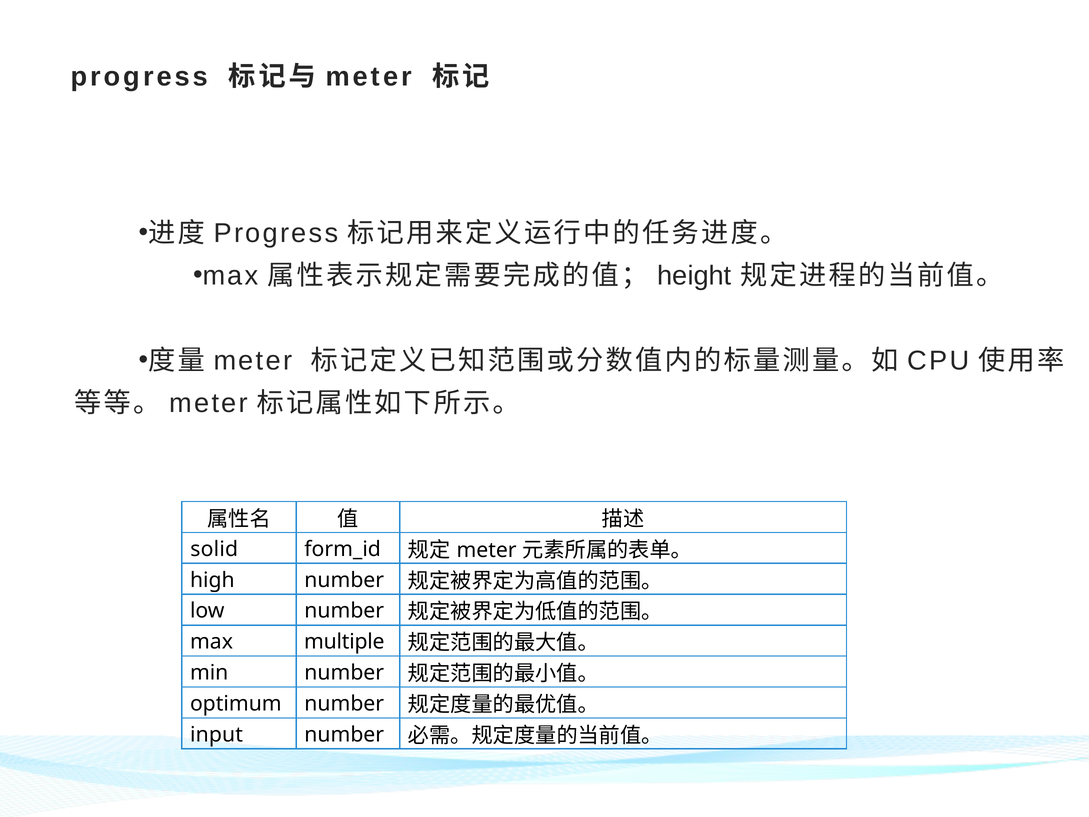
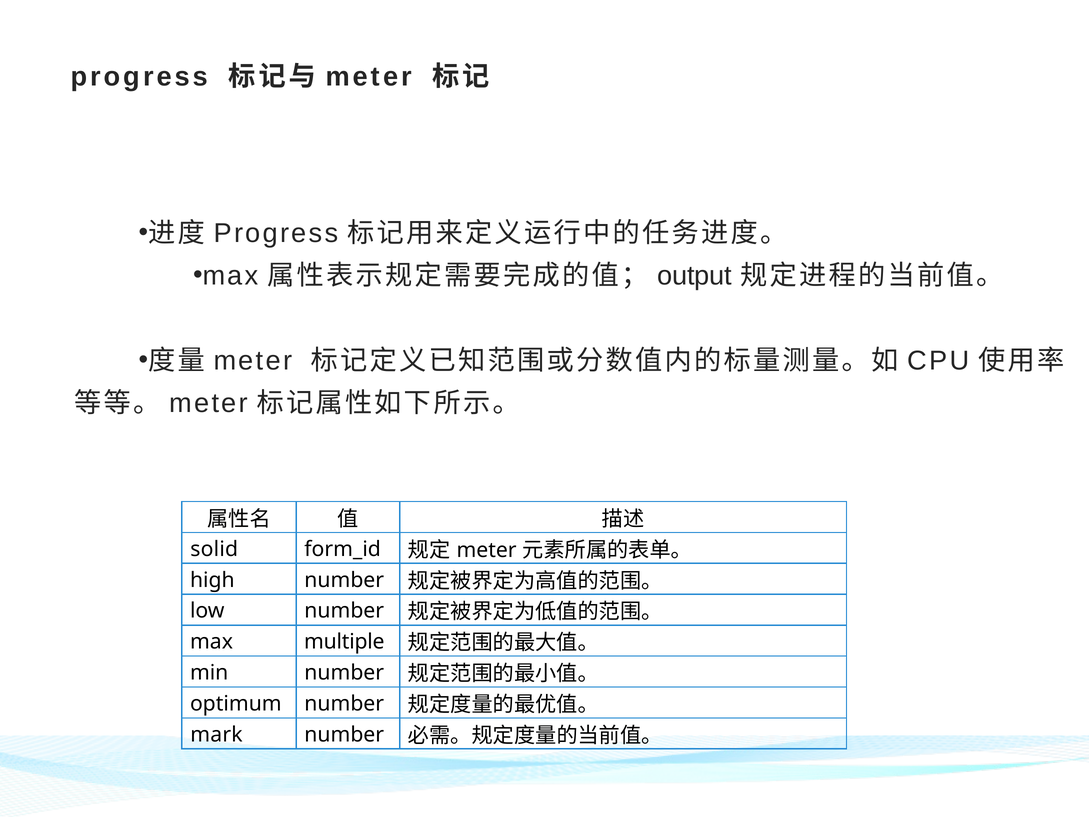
height: height -> output (694, 276)
input: input -> mark (216, 734)
